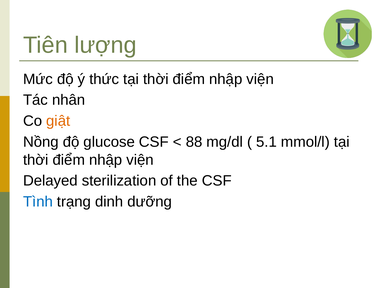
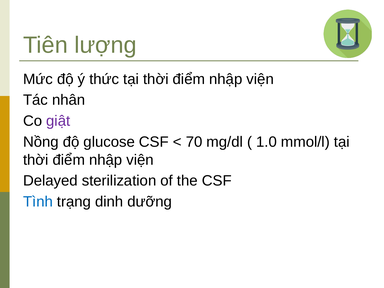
giật colour: orange -> purple (58, 121)
88: 88 -> 70 (194, 142)
5.1: 5.1 -> 1.0 (266, 142)
